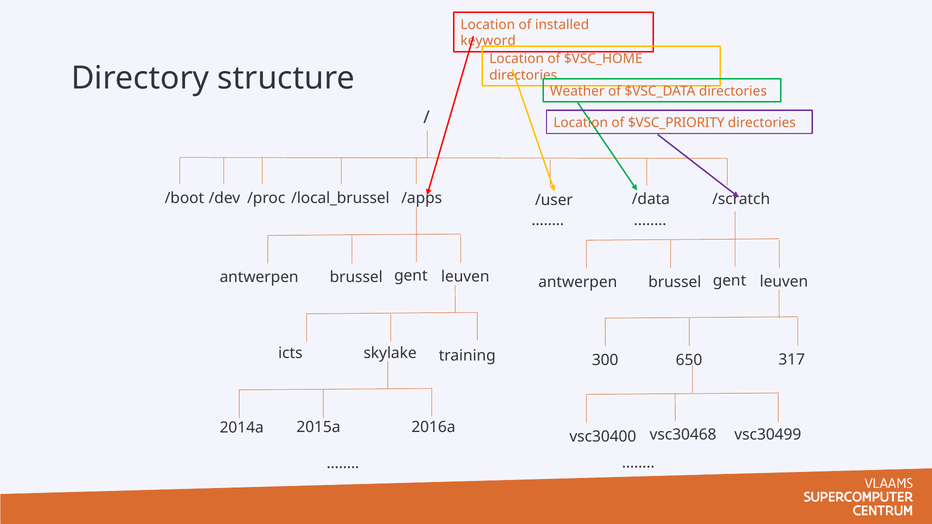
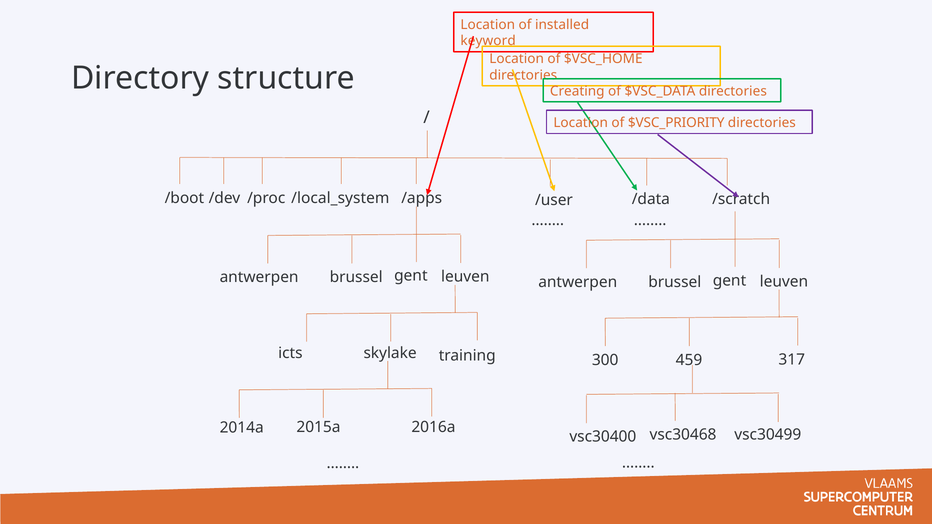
Weather: Weather -> Creating (577, 91)
/local_brussel: /local_brussel -> /local_system (340, 198)
650: 650 -> 459 (689, 360)
